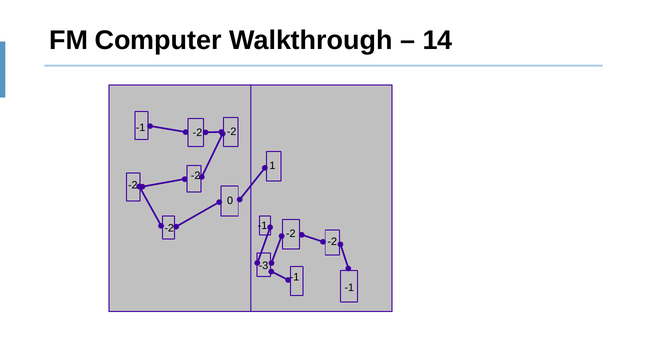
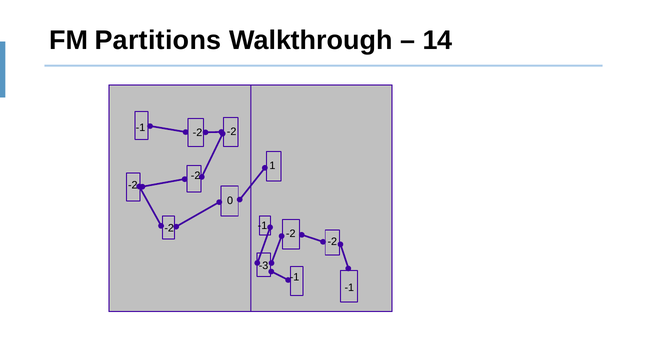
Computer: Computer -> Partitions (158, 40)
